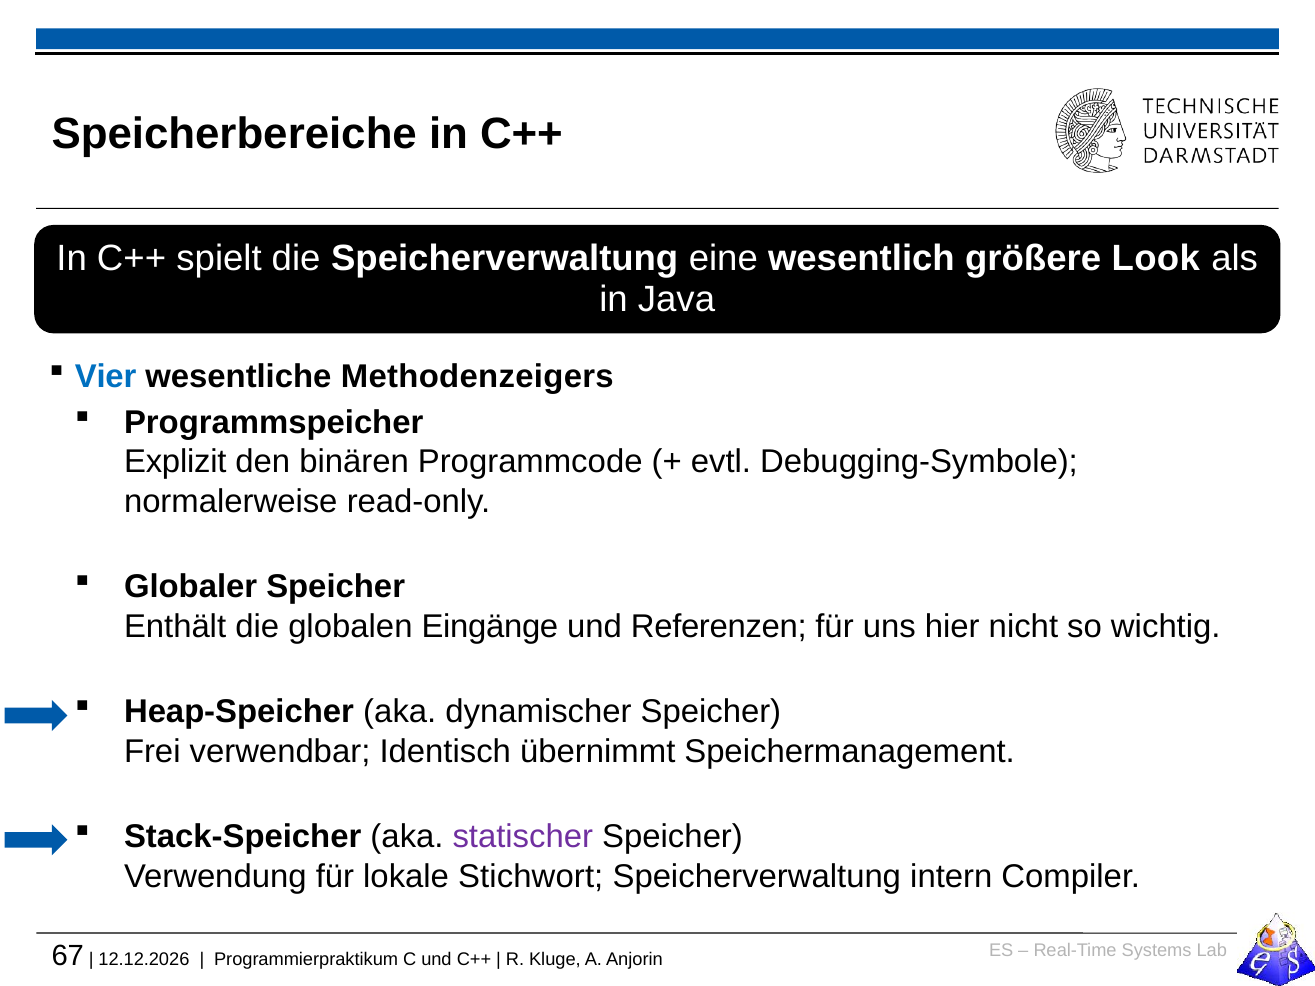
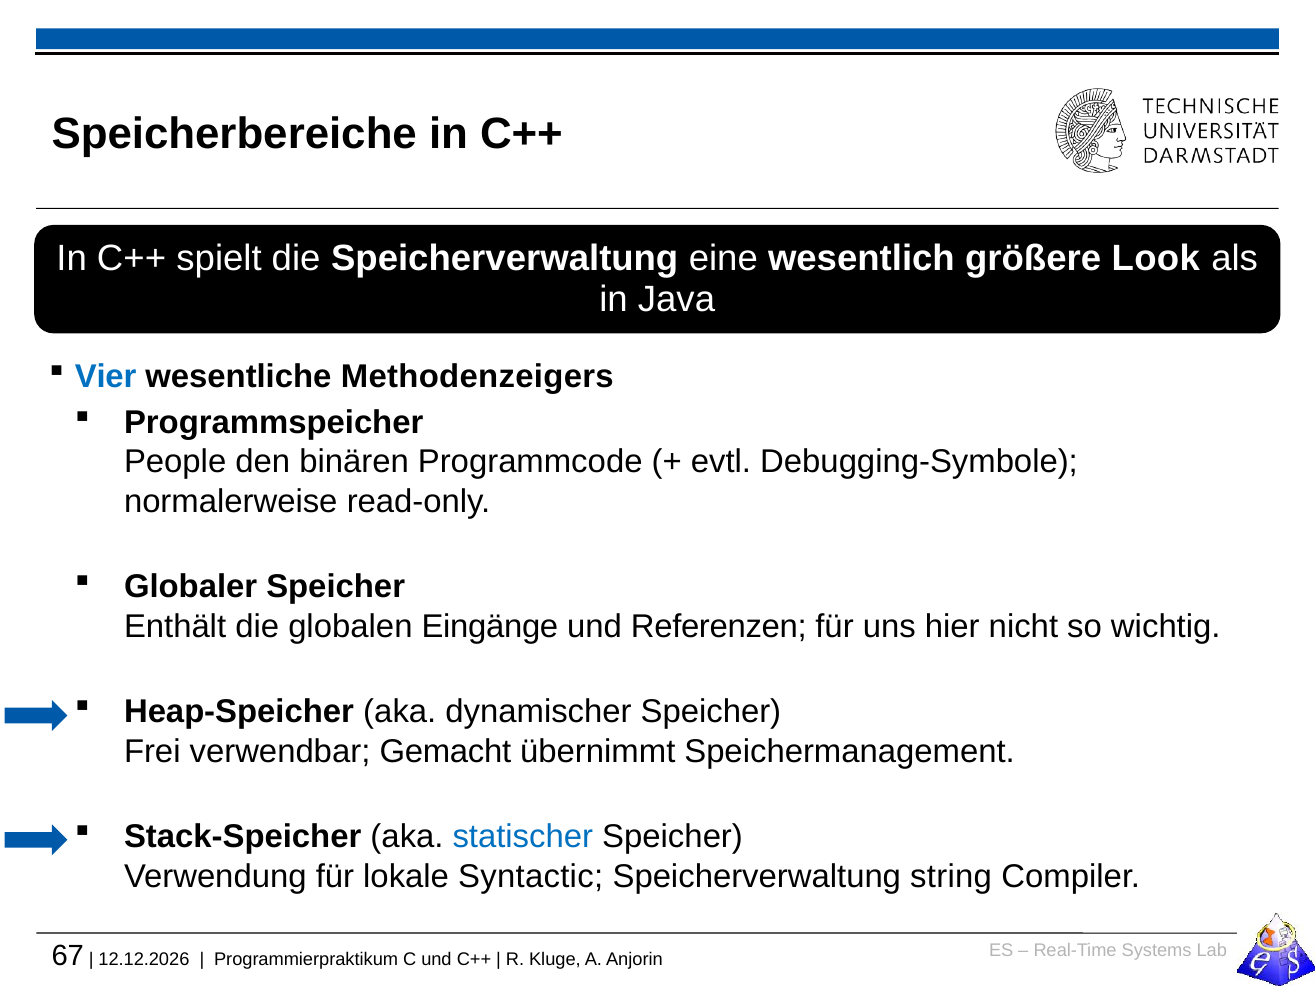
Explizit: Explizit -> People (175, 462)
Identisch: Identisch -> Gemacht (445, 752)
statischer colour: purple -> blue (523, 837)
Stichwort: Stichwort -> Syntactic (531, 876)
intern: intern -> string (951, 876)
